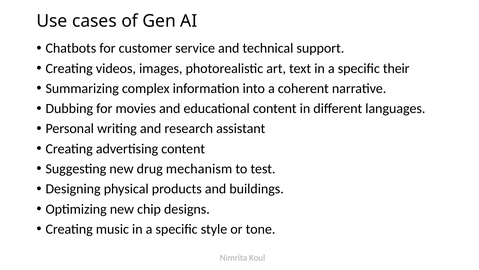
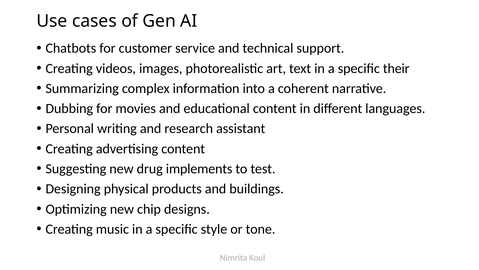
mechanism: mechanism -> implements (199, 169)
